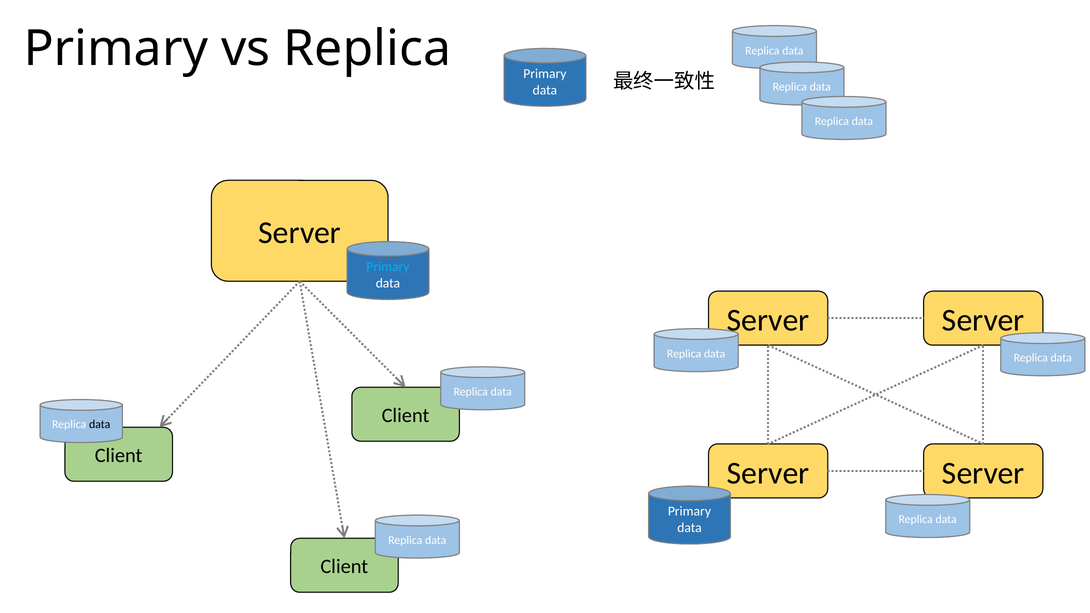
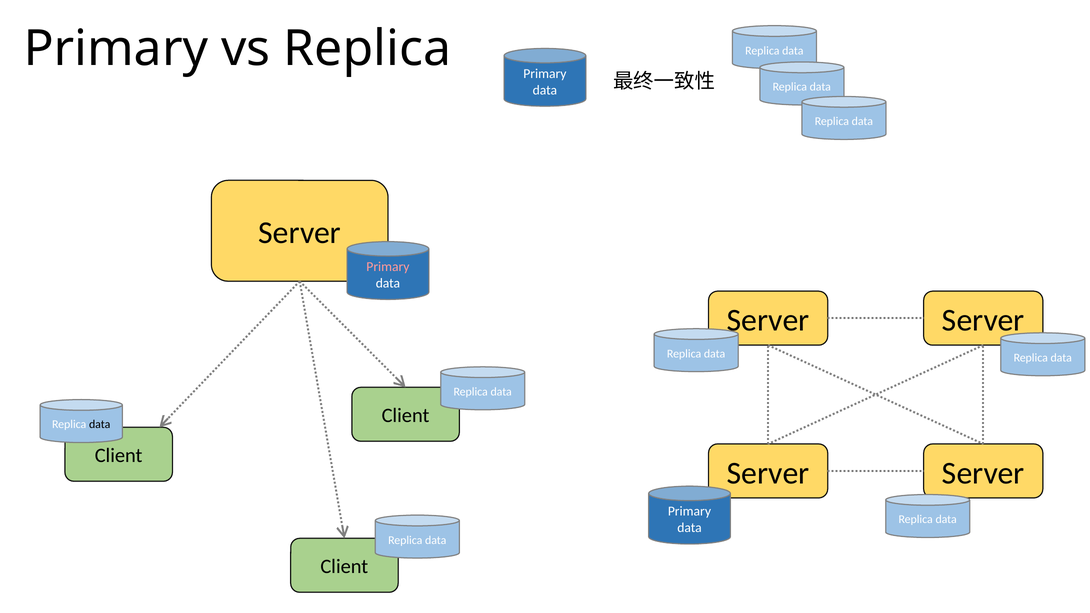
Primary colour: light blue -> pink (388, 267)
